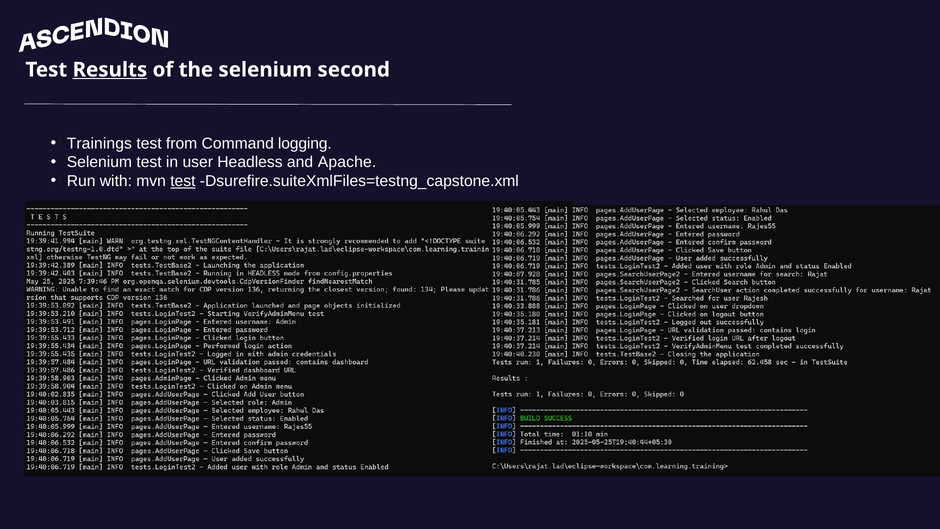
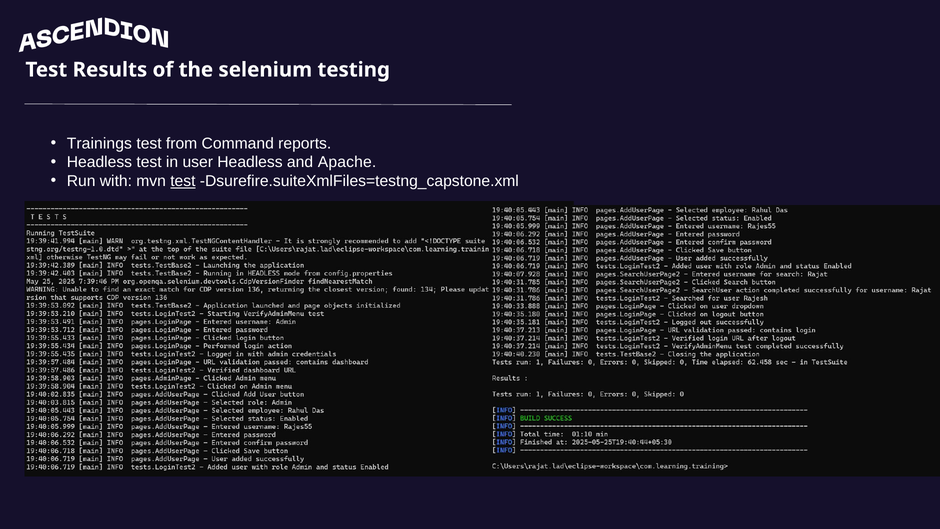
Results underline: present -> none (110, 70)
second: second -> testing (354, 70)
logging: logging -> reports (305, 143)
Selenium: Selenium -> Headless (99, 162)
